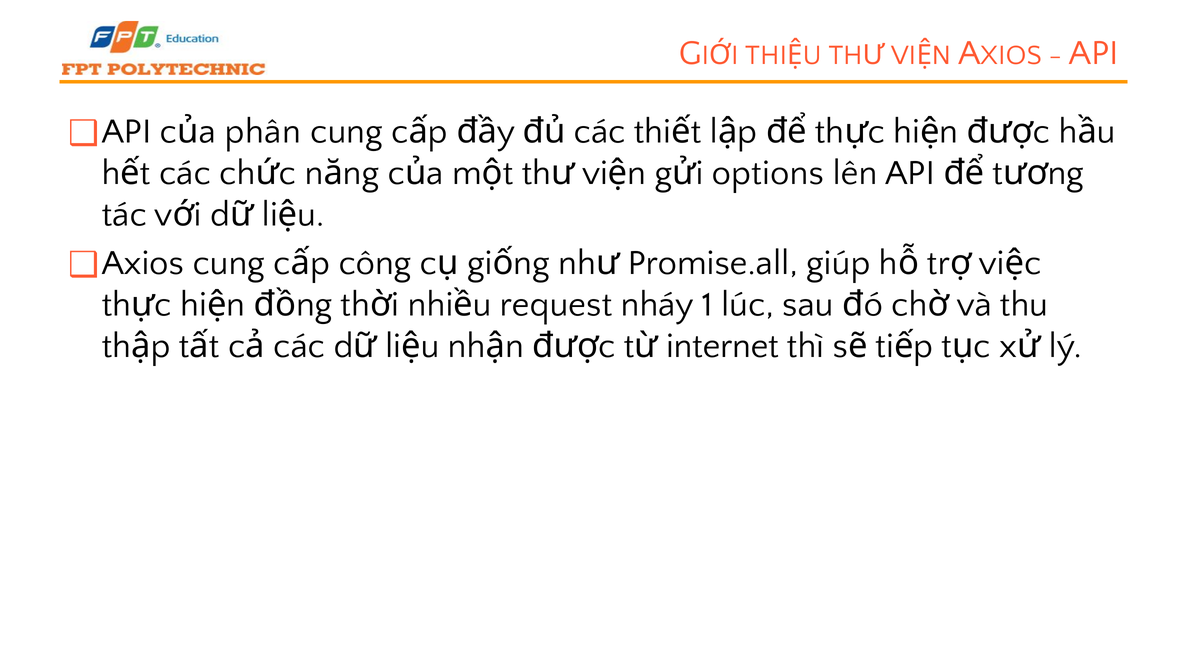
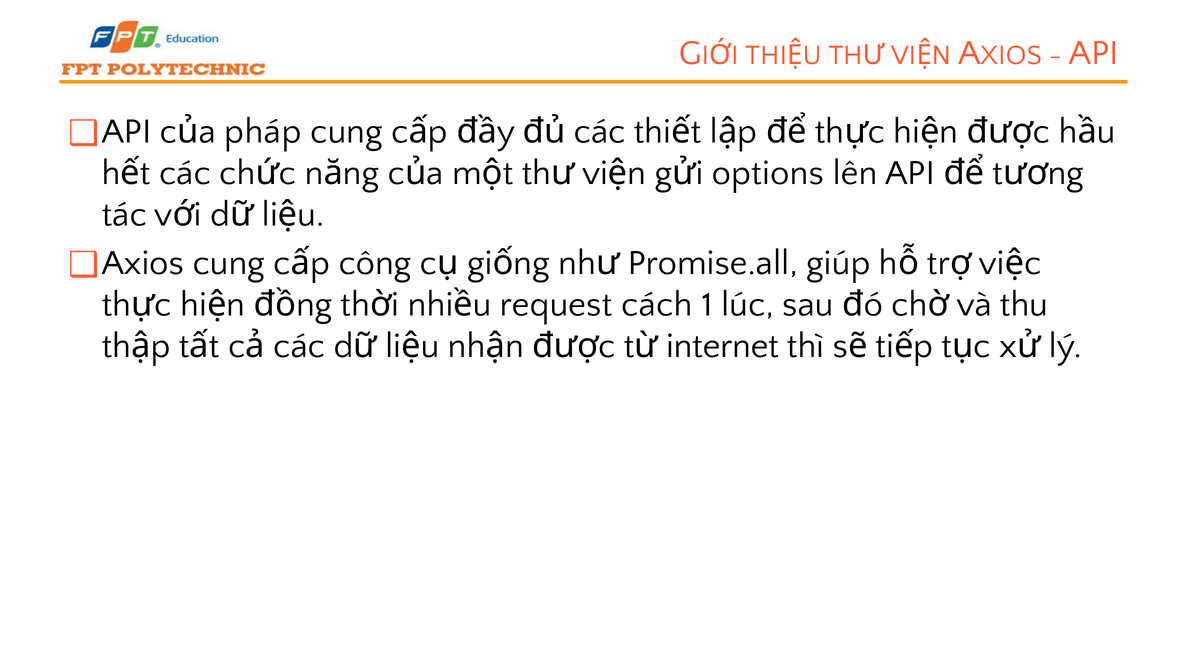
phân: phân -> pháp (263, 131)
nháy: nháy -> cách (657, 304)
